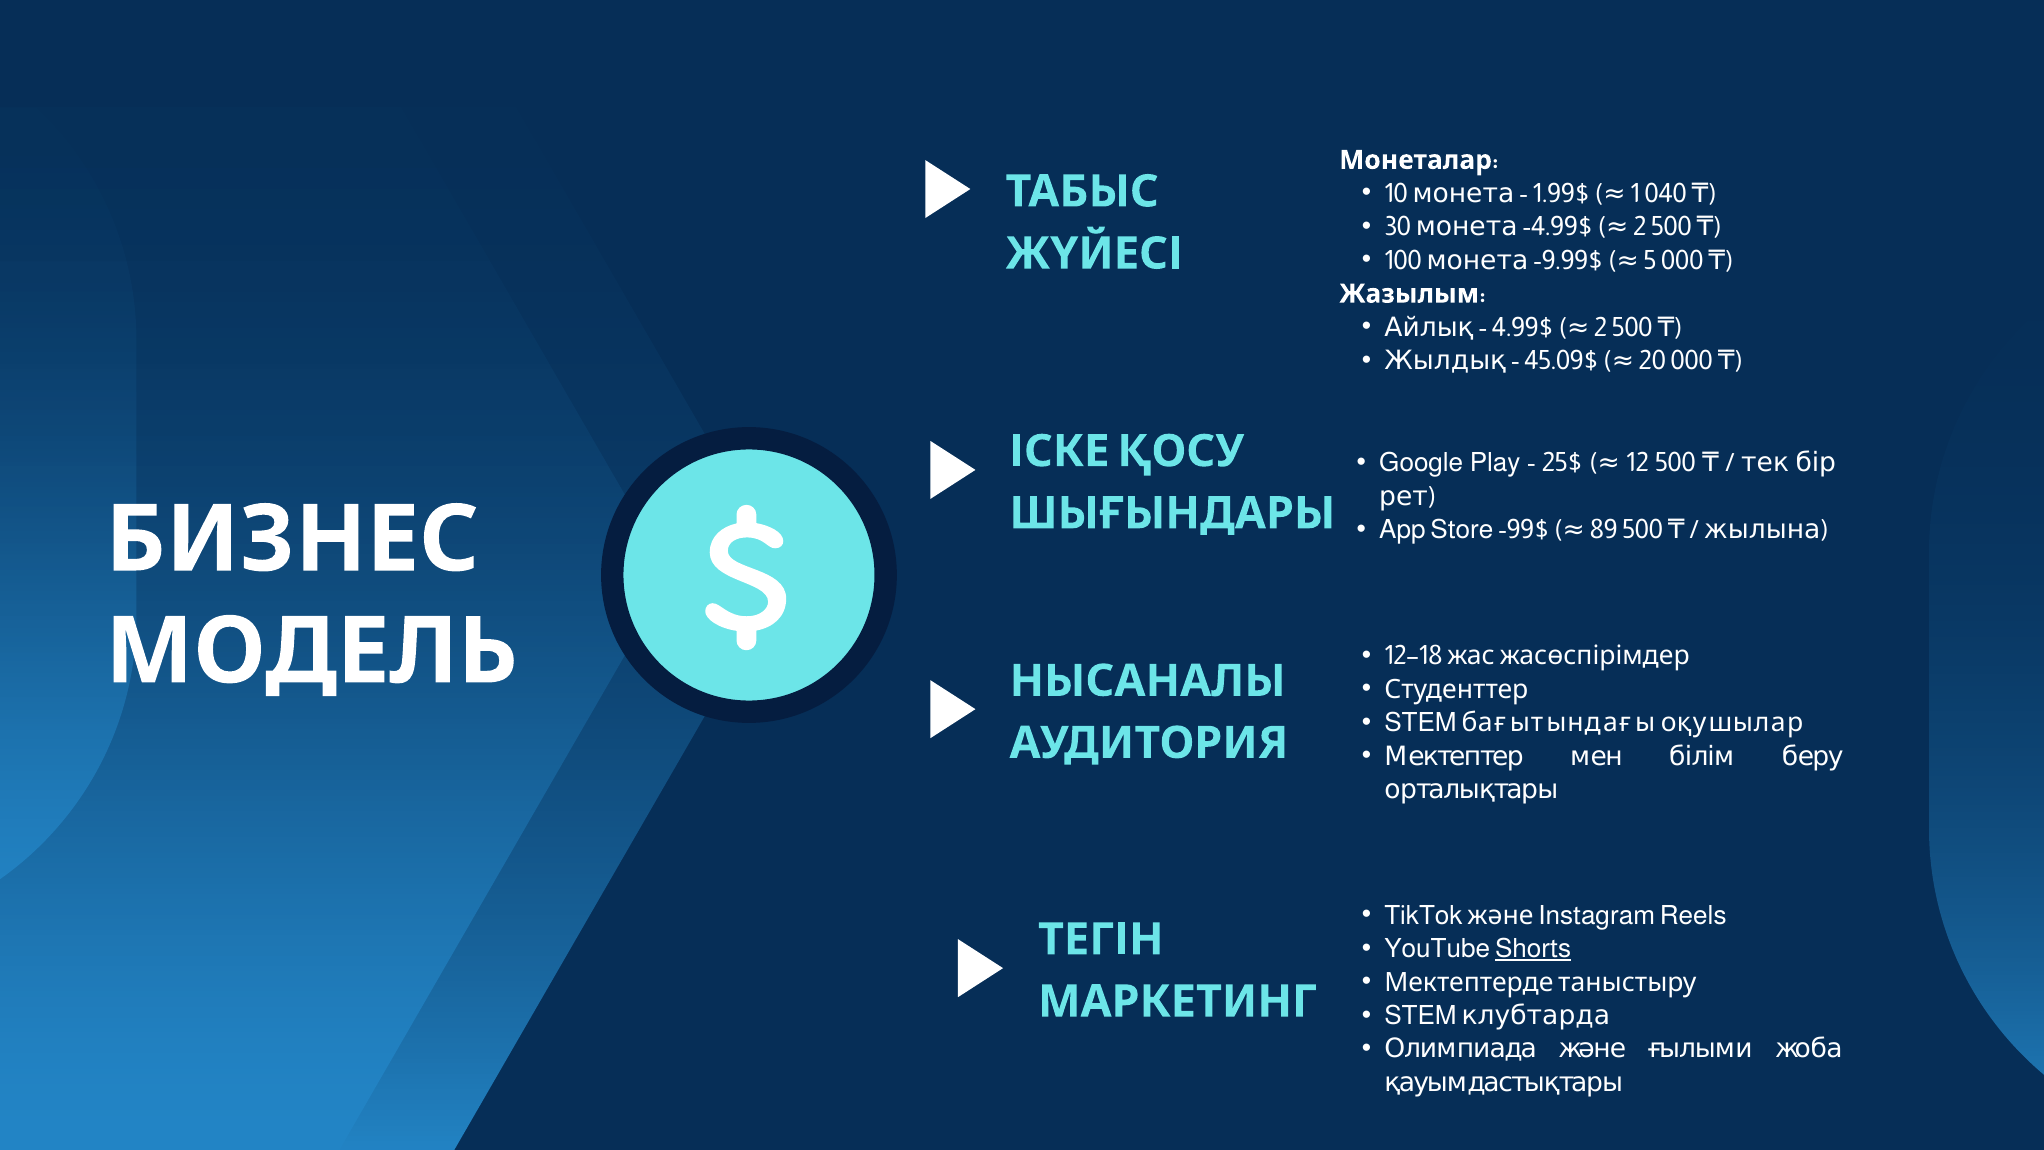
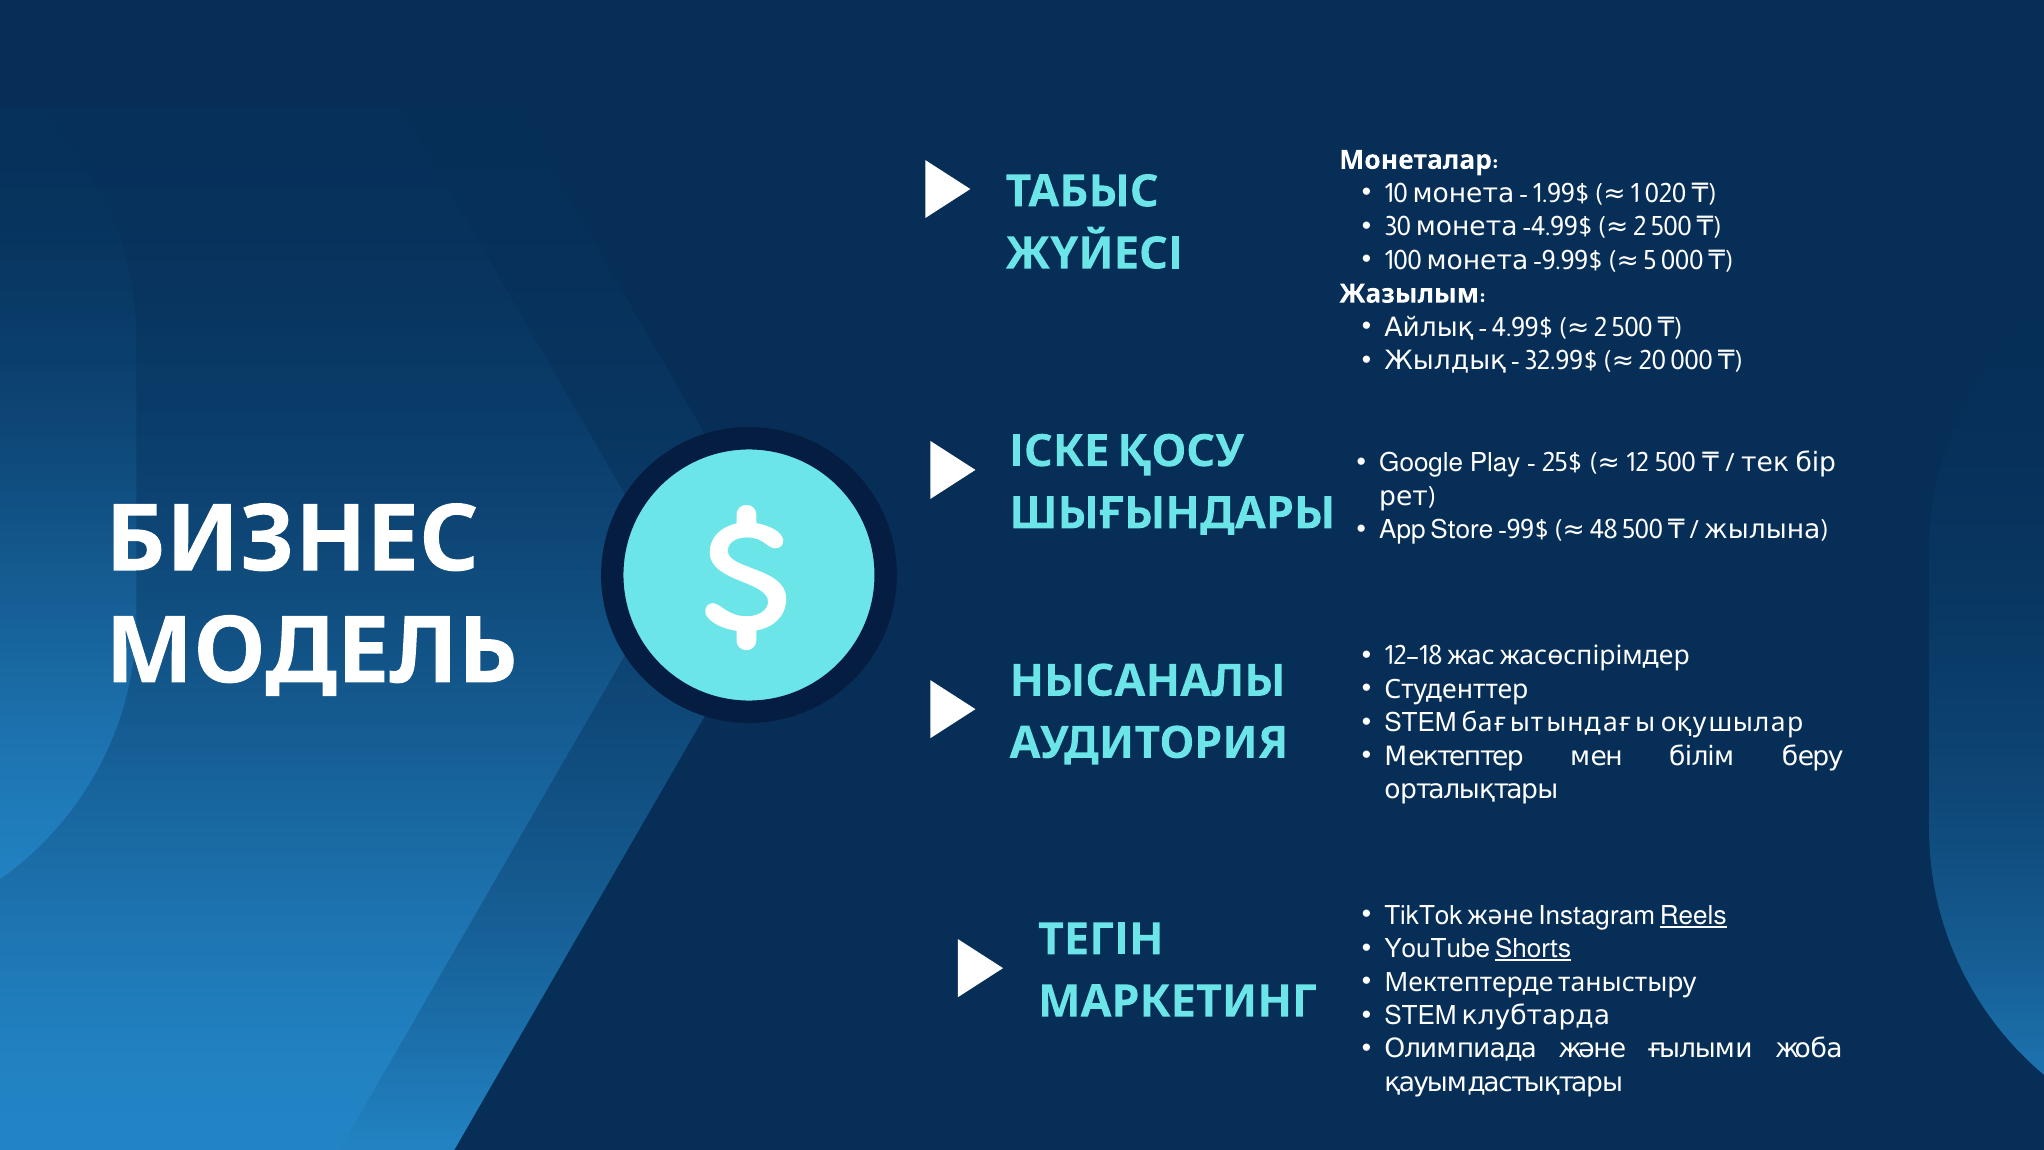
040: 040 -> 020 (1666, 194)
45.09$: 45.09$ -> 32.99$ (1561, 361)
89: 89 -> 48 (1604, 530)
Reels underline: none -> present (1693, 915)
